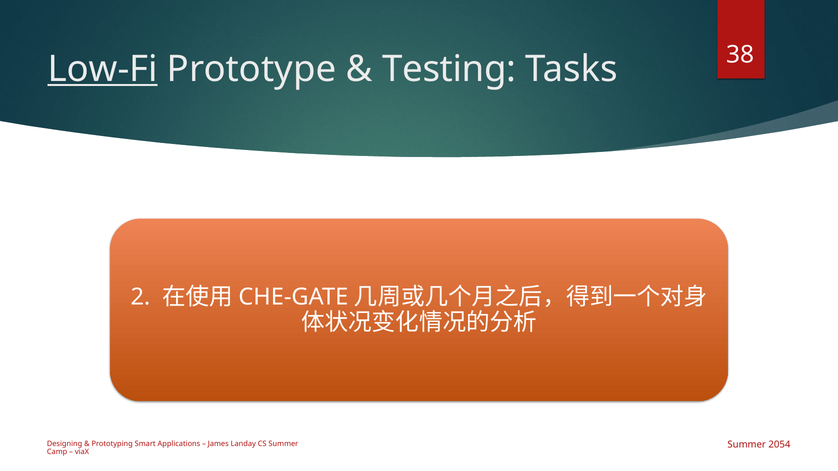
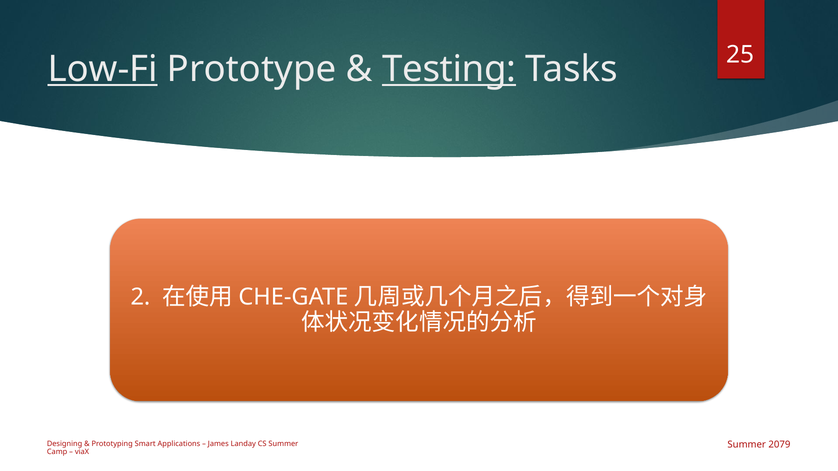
Testing underline: none -> present (449, 69)
38: 38 -> 25 (740, 55)
2054: 2054 -> 2079 (779, 445)
